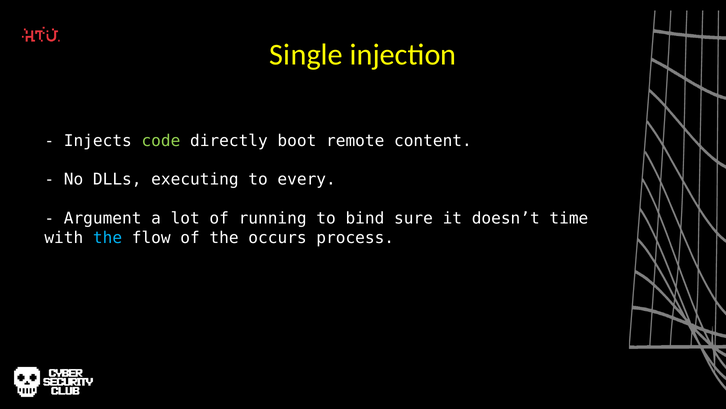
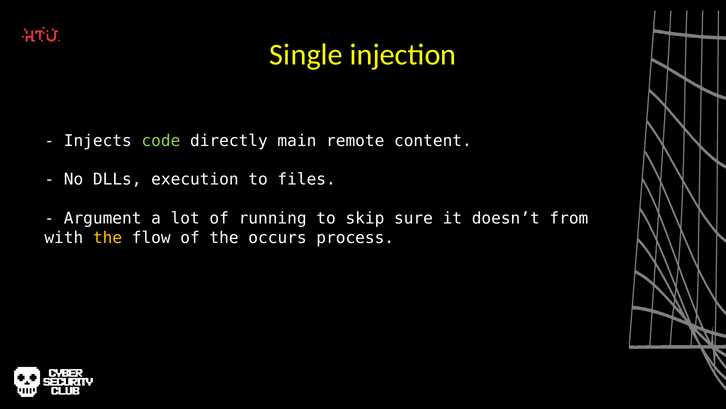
boot: boot -> main (297, 141)
executing: executing -> execution (195, 179)
every: every -> files (307, 179)
bind: bind -> skip (365, 218)
time: time -> from (569, 218)
the colour: light blue -> yellow (108, 237)
